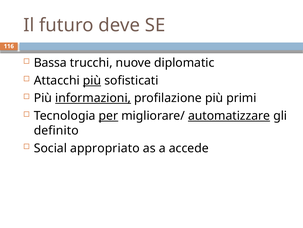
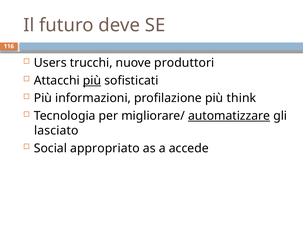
Bassa: Bassa -> Users (50, 63)
diplomatic: diplomatic -> produttori (184, 63)
informazioni underline: present -> none (93, 98)
primi: primi -> think (241, 98)
per underline: present -> none (108, 115)
definito: definito -> lasciato (56, 130)
